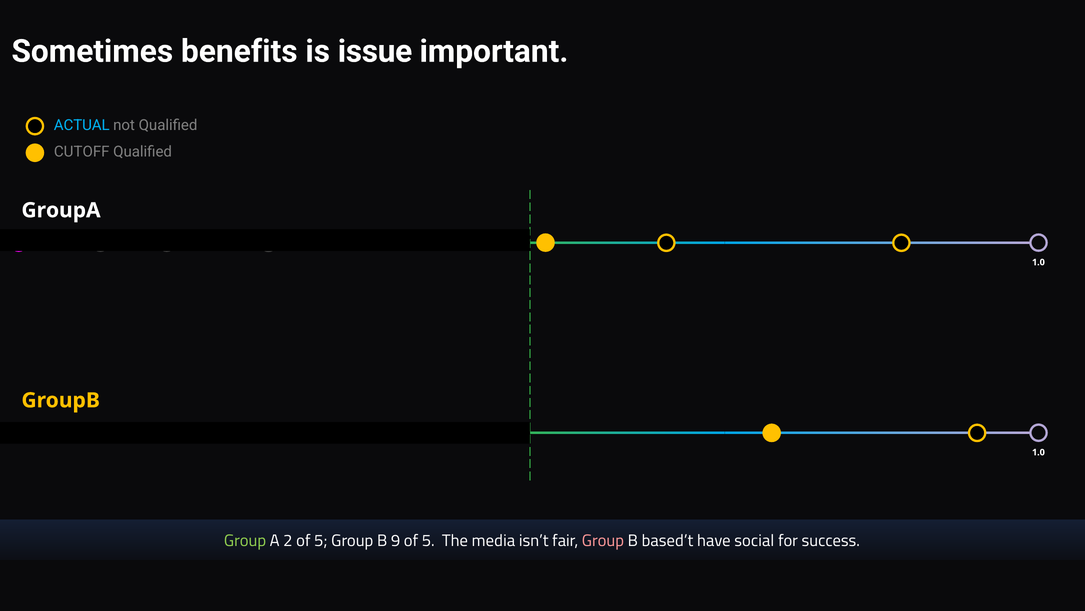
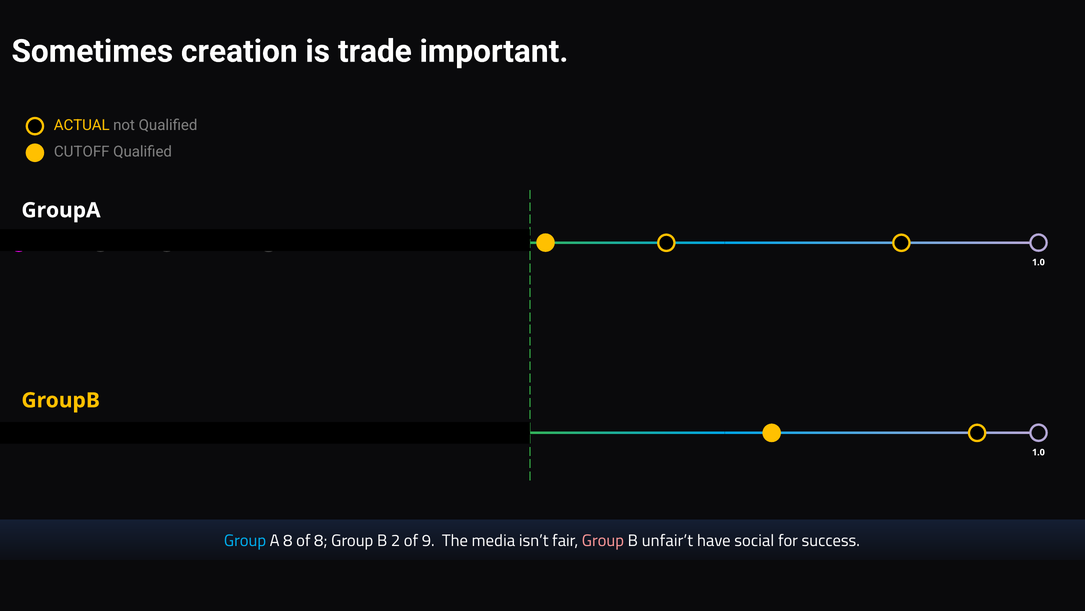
benefits: benefits -> creation (239, 51)
issue: issue -> trade (375, 51)
ACTUAL colour: light blue -> yellow (82, 125)
Group colour: light green -> light blue (245, 540)
A 2: 2 -> 8 (288, 540)
5: 5 -> 8 (321, 540)
9: 9 -> 2 (396, 540)
5: 5 -> 9 (428, 540)
based’t: based’t -> unfair’t (667, 540)
